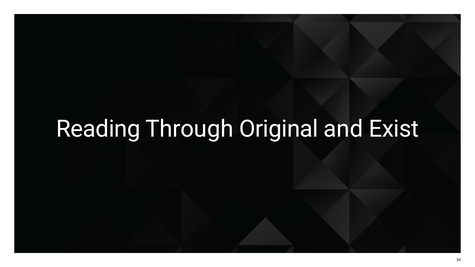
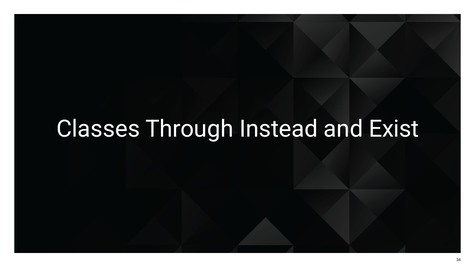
Reading: Reading -> Classes (98, 129)
Original: Original -> Instead (279, 129)
